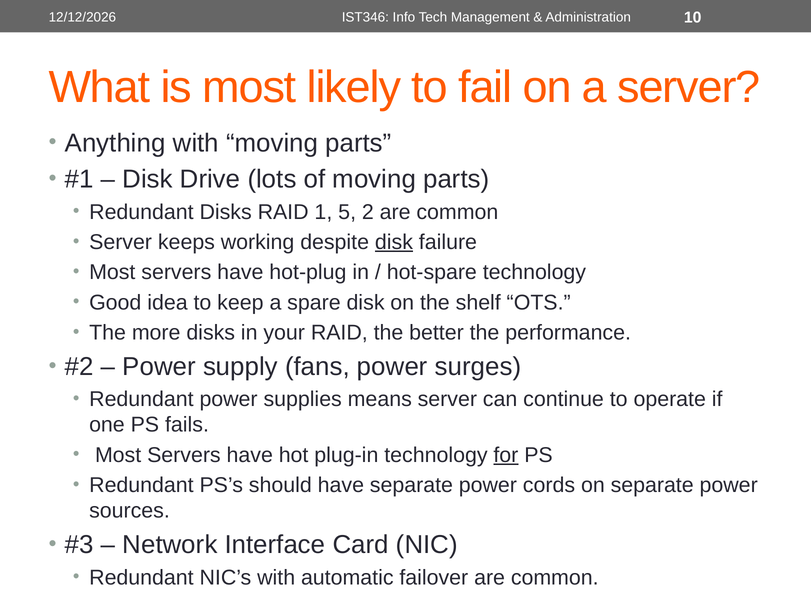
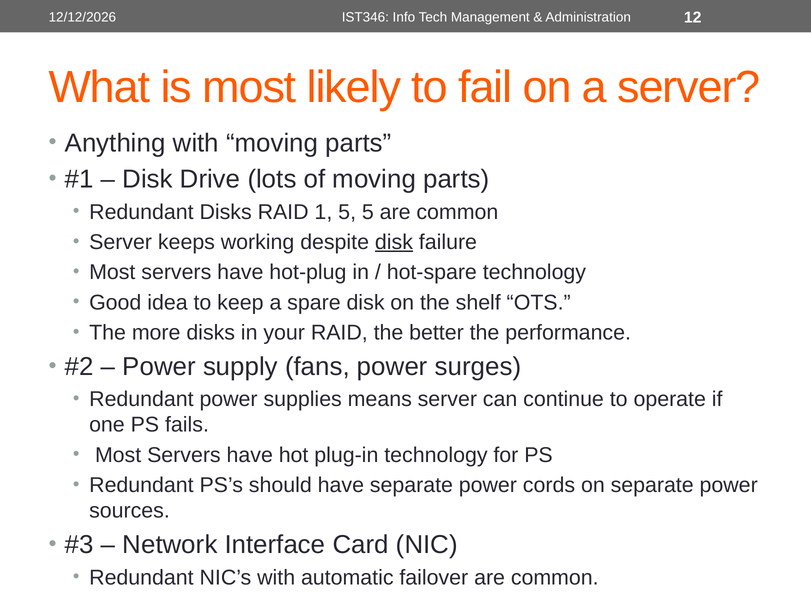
10: 10 -> 12 (693, 17)
5 2: 2 -> 5 (368, 212)
for underline: present -> none (506, 455)
